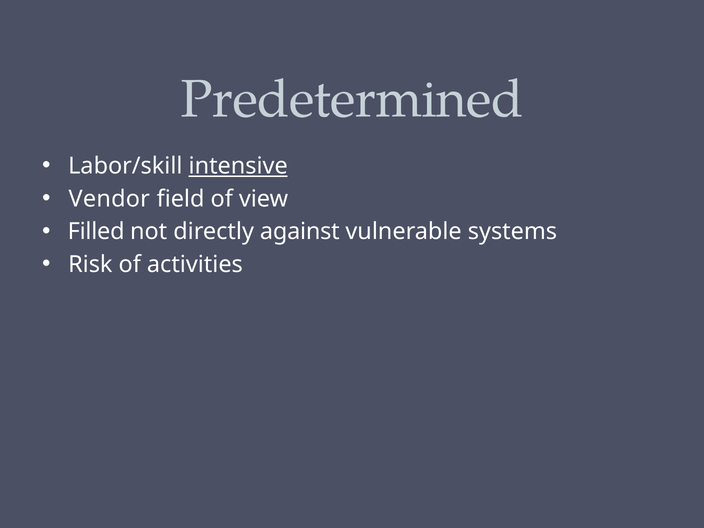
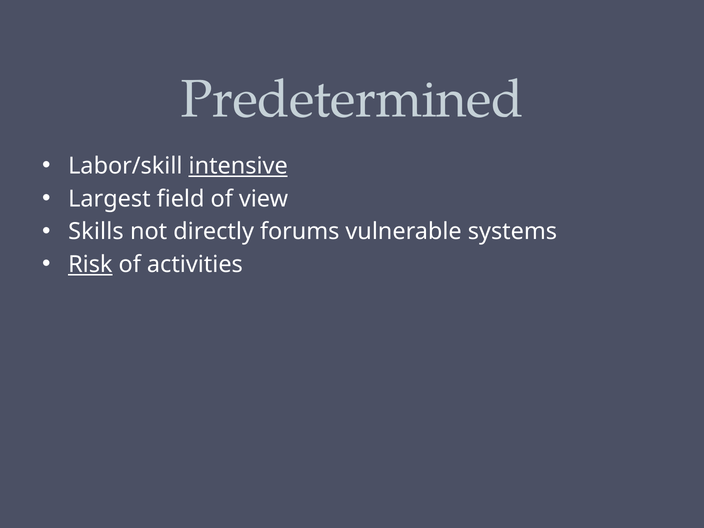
Vendor: Vendor -> Largest (109, 199)
Filled: Filled -> Skills (96, 232)
against: against -> forums (300, 232)
Risk underline: none -> present (90, 265)
